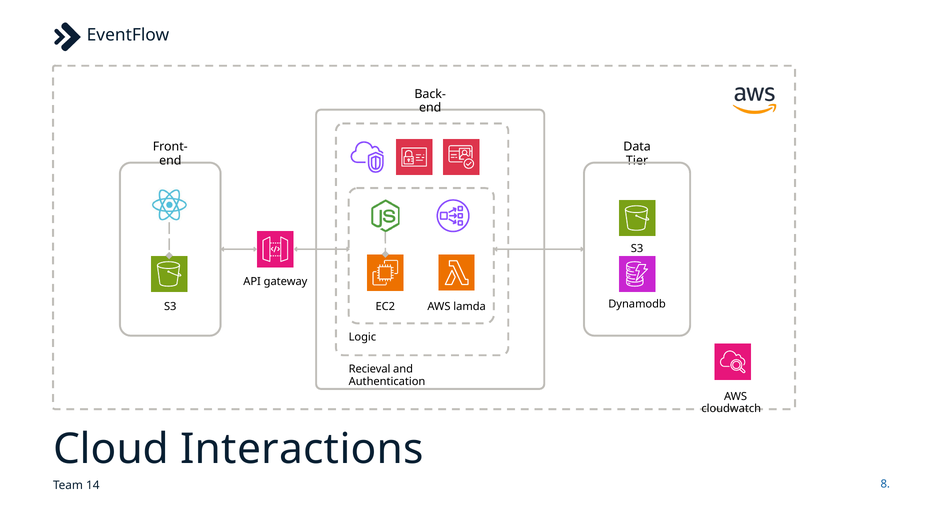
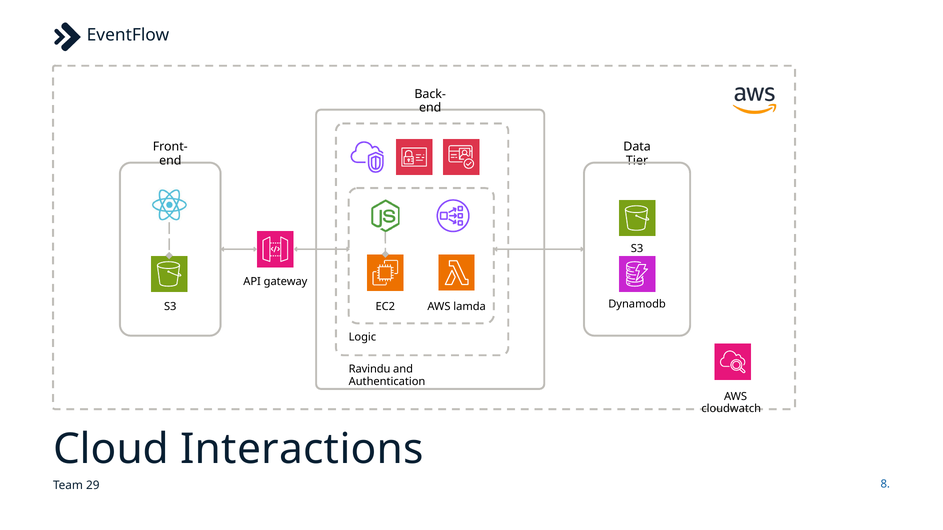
Recieval: Recieval -> Ravindu (370, 369)
14: 14 -> 29 (93, 486)
